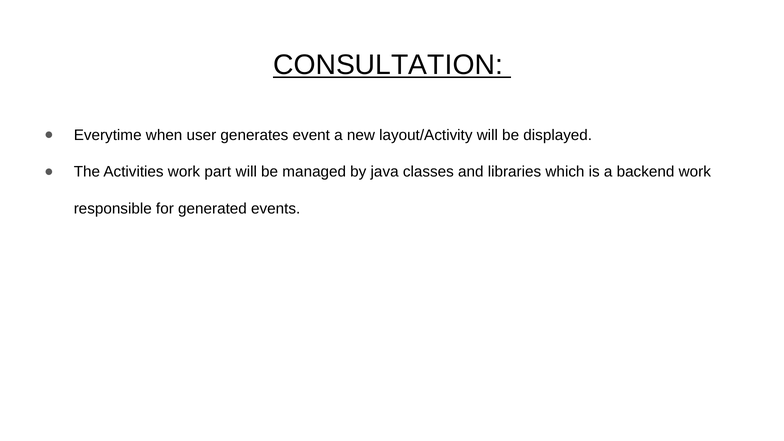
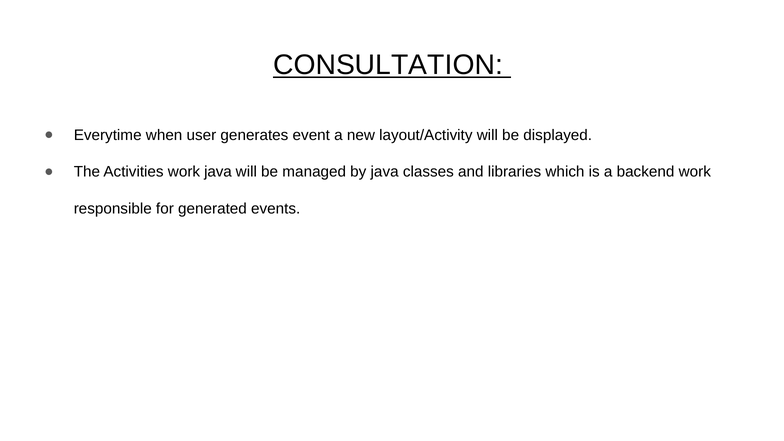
work part: part -> java (218, 172)
